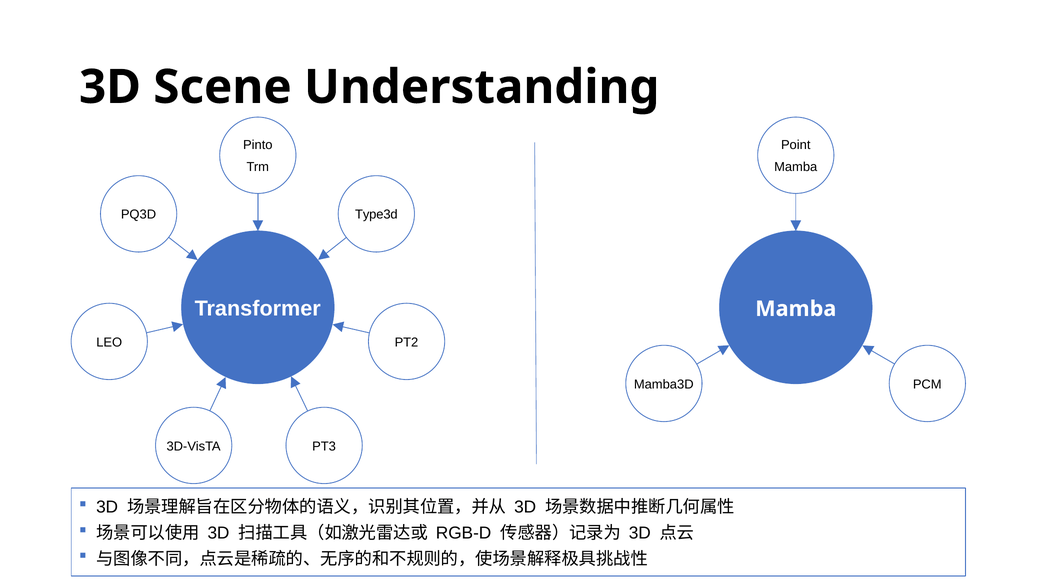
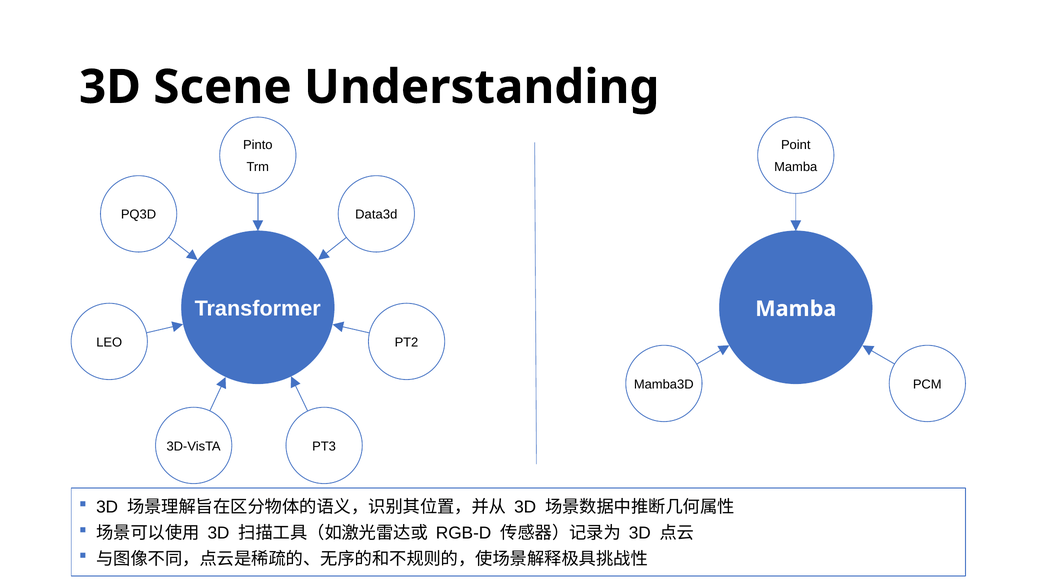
Type3d: Type3d -> Data3d (376, 214)
